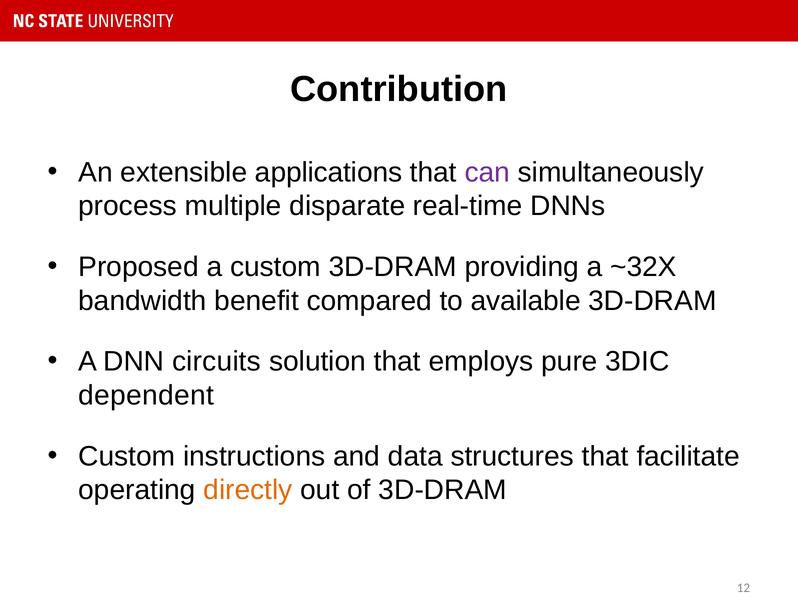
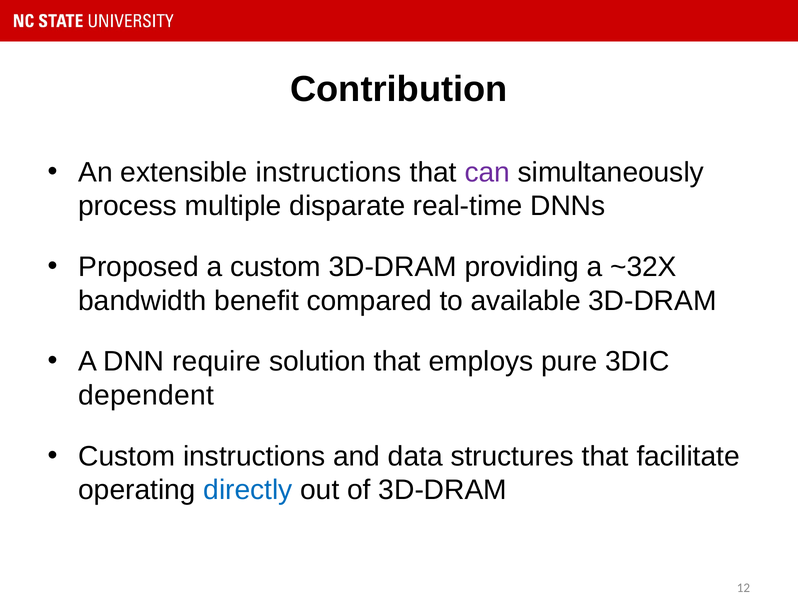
extensible applications: applications -> instructions (328, 173)
circuits: circuits -> require (217, 362)
directly colour: orange -> blue (248, 491)
